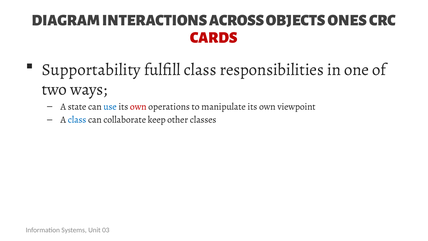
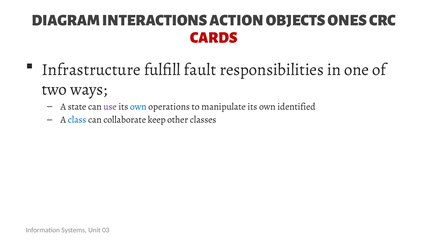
ACROSS: ACROSS -> ACTION (236, 20)
Supportability: Supportability -> Infrastructure (91, 69)
fulfill class: class -> fault (200, 69)
use colour: blue -> purple (110, 106)
own colour: red -> blue (138, 106)
viewpoint: viewpoint -> identified (296, 106)
